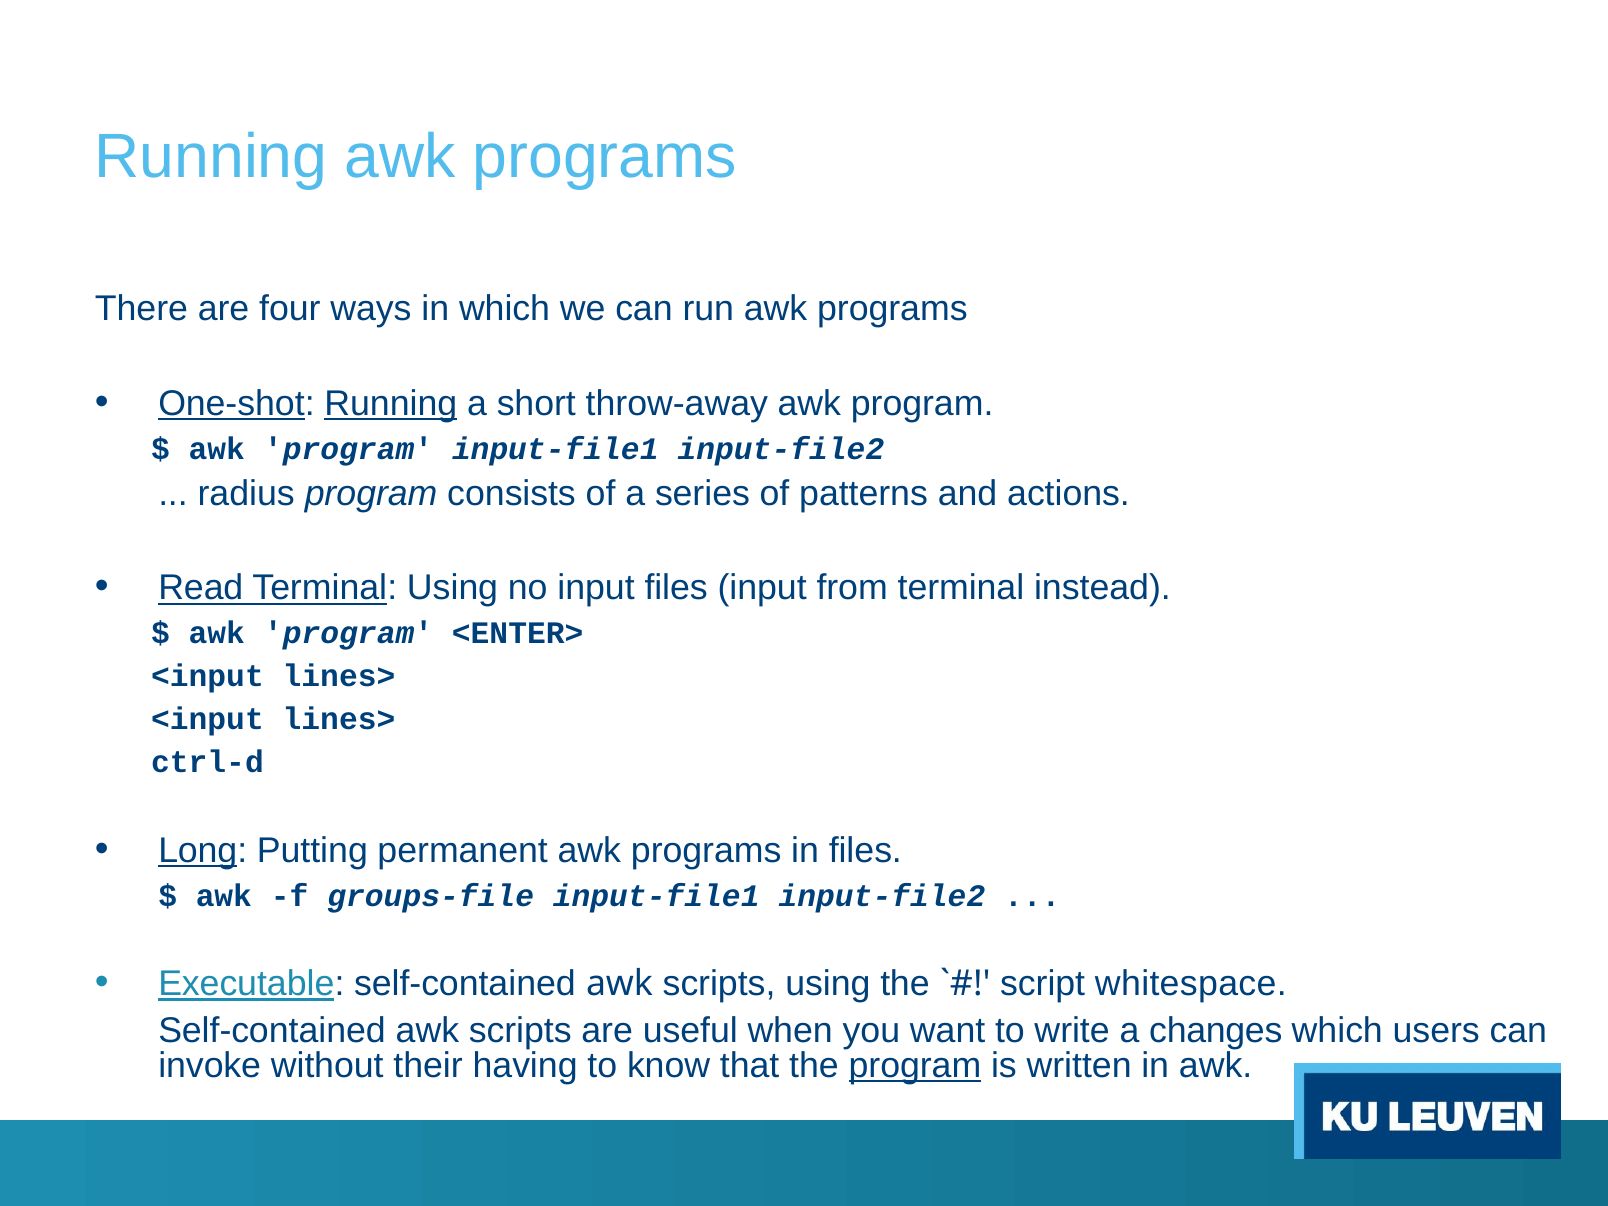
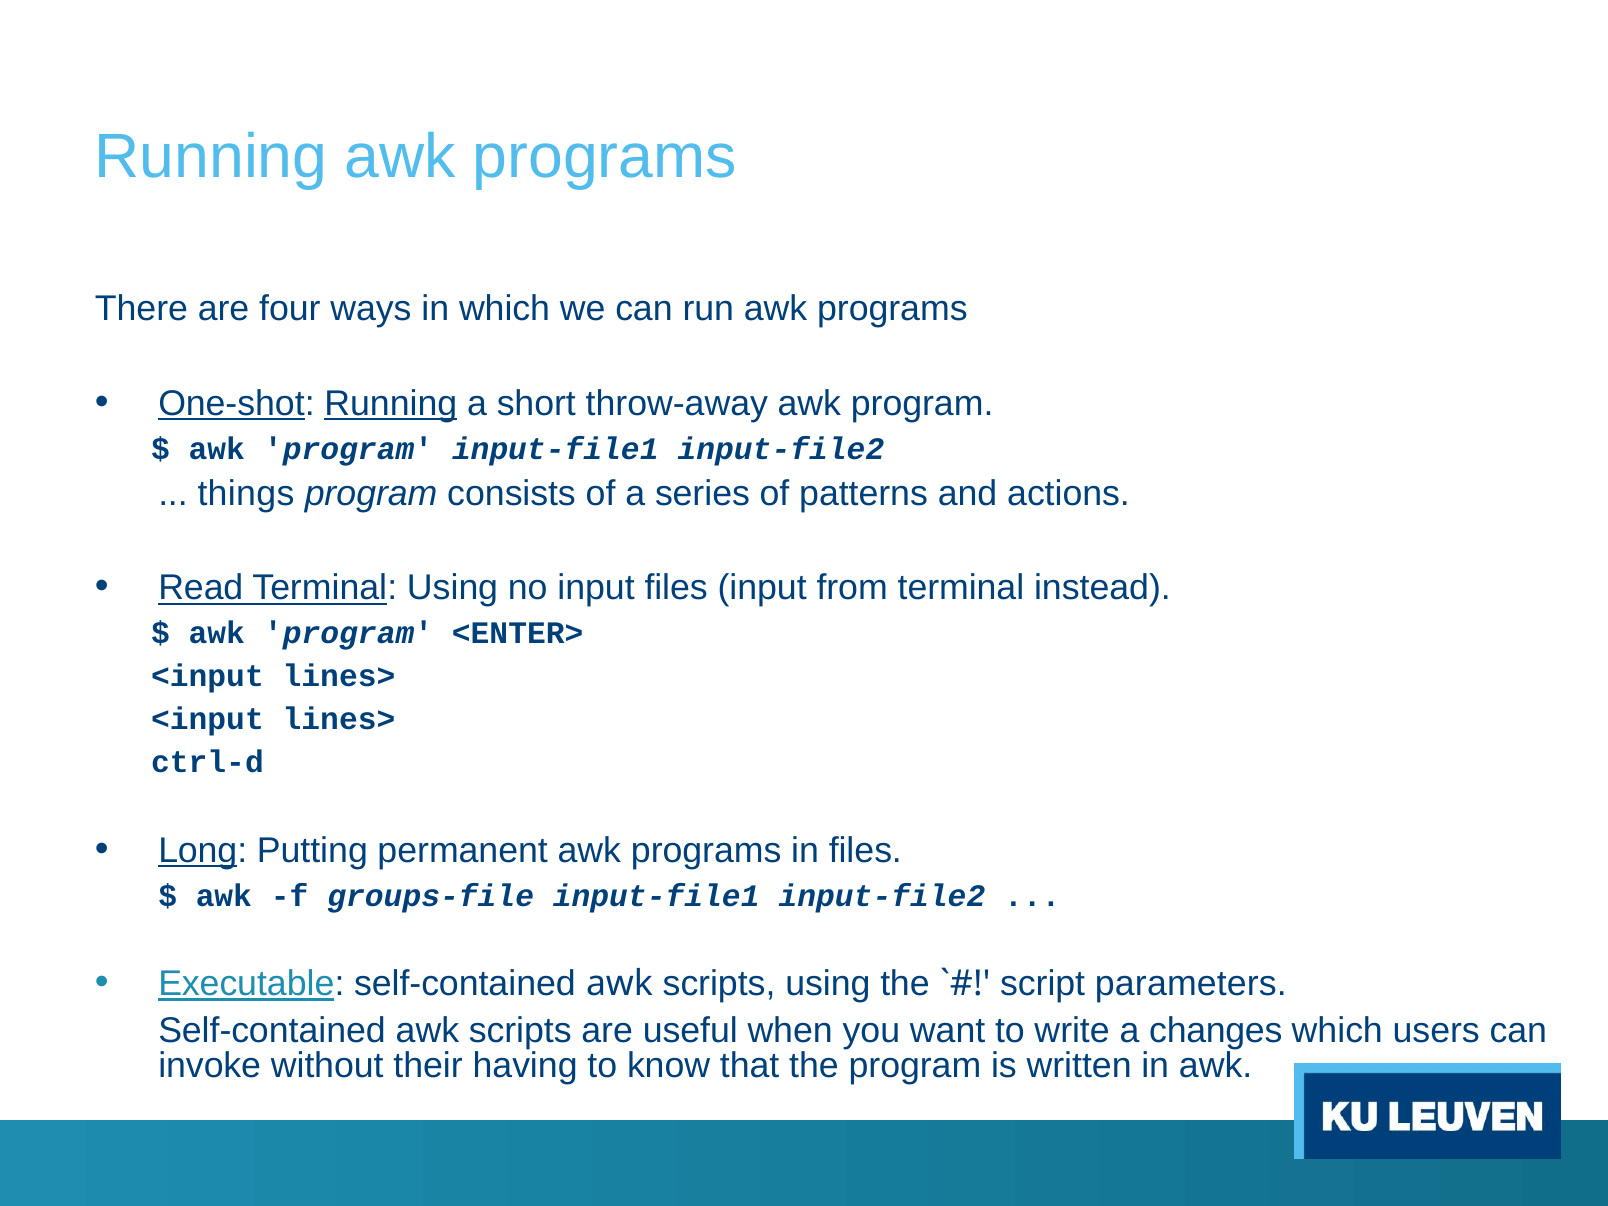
radius: radius -> things (246, 494)
whitespace: whitespace -> parameters (1191, 984)
program underline: present -> none (915, 1065)
